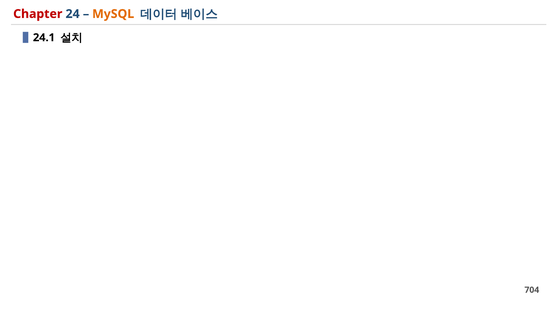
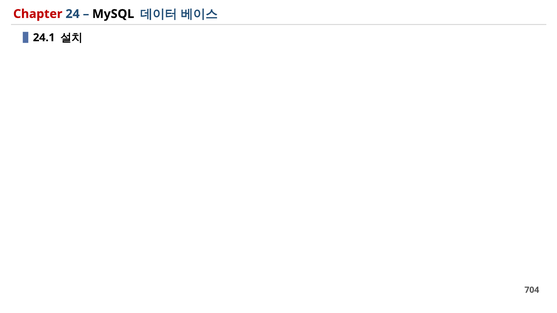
MySQL colour: orange -> black (113, 14)
